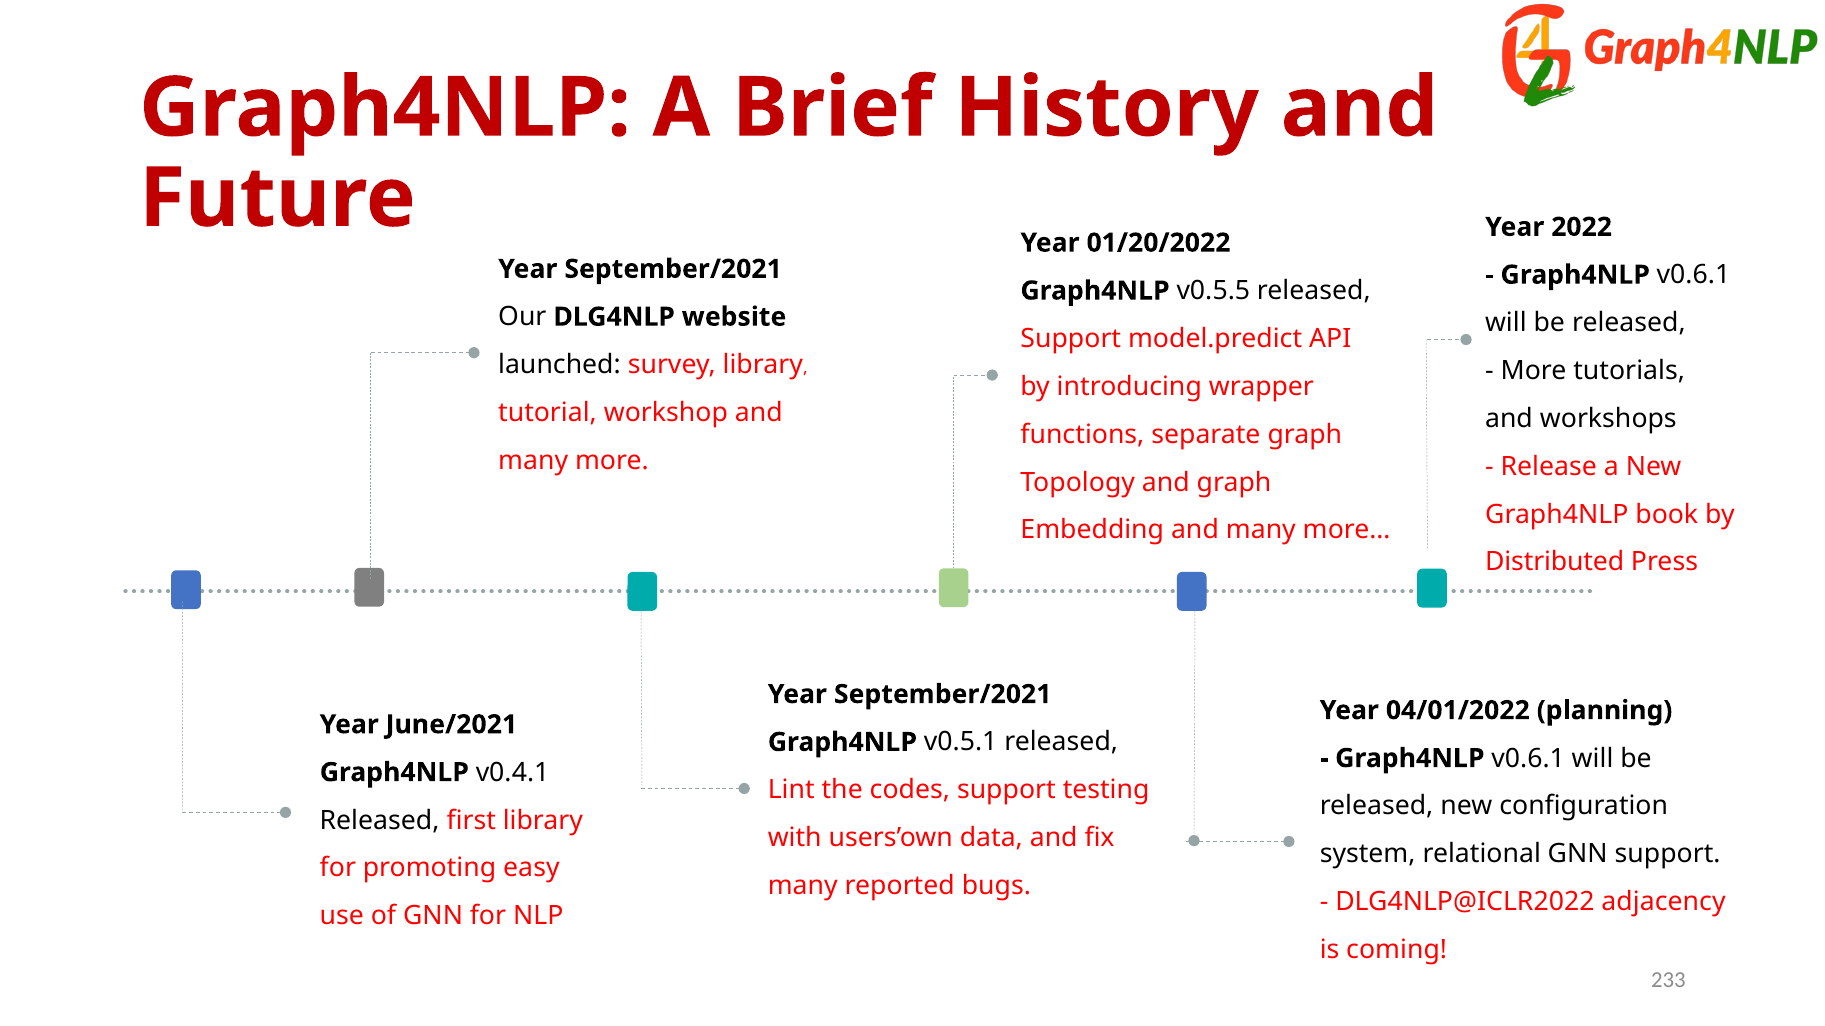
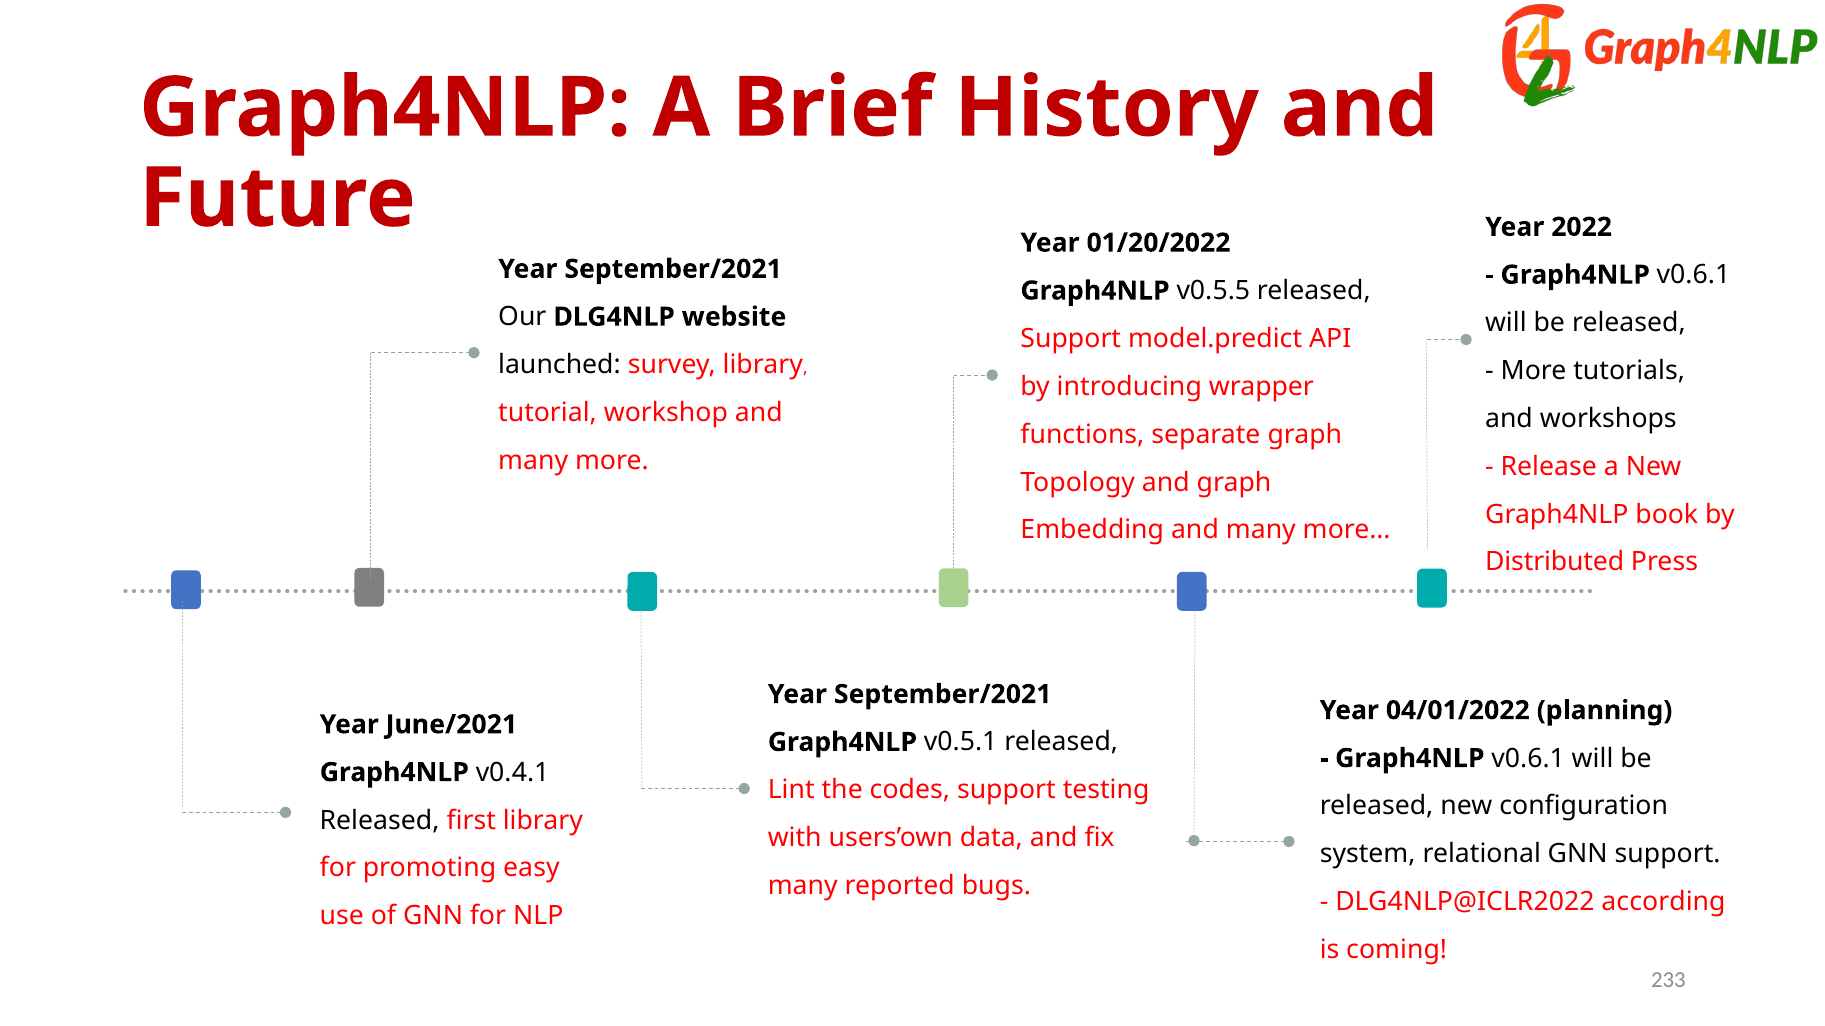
adjacency: adjacency -> according (1664, 902)
